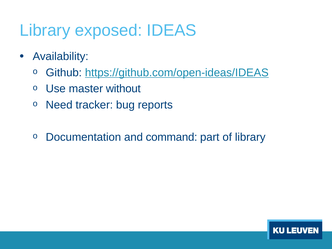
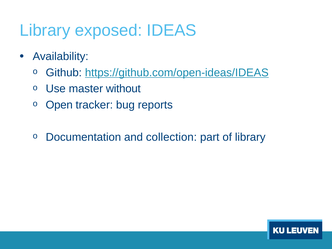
Need: Need -> Open (59, 105)
command: command -> collection (171, 137)
